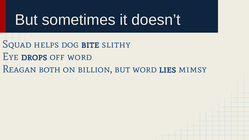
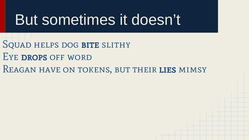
both: both -> have (50, 69)
billion: billion -> tokens (95, 69)
but word: word -> their (145, 69)
